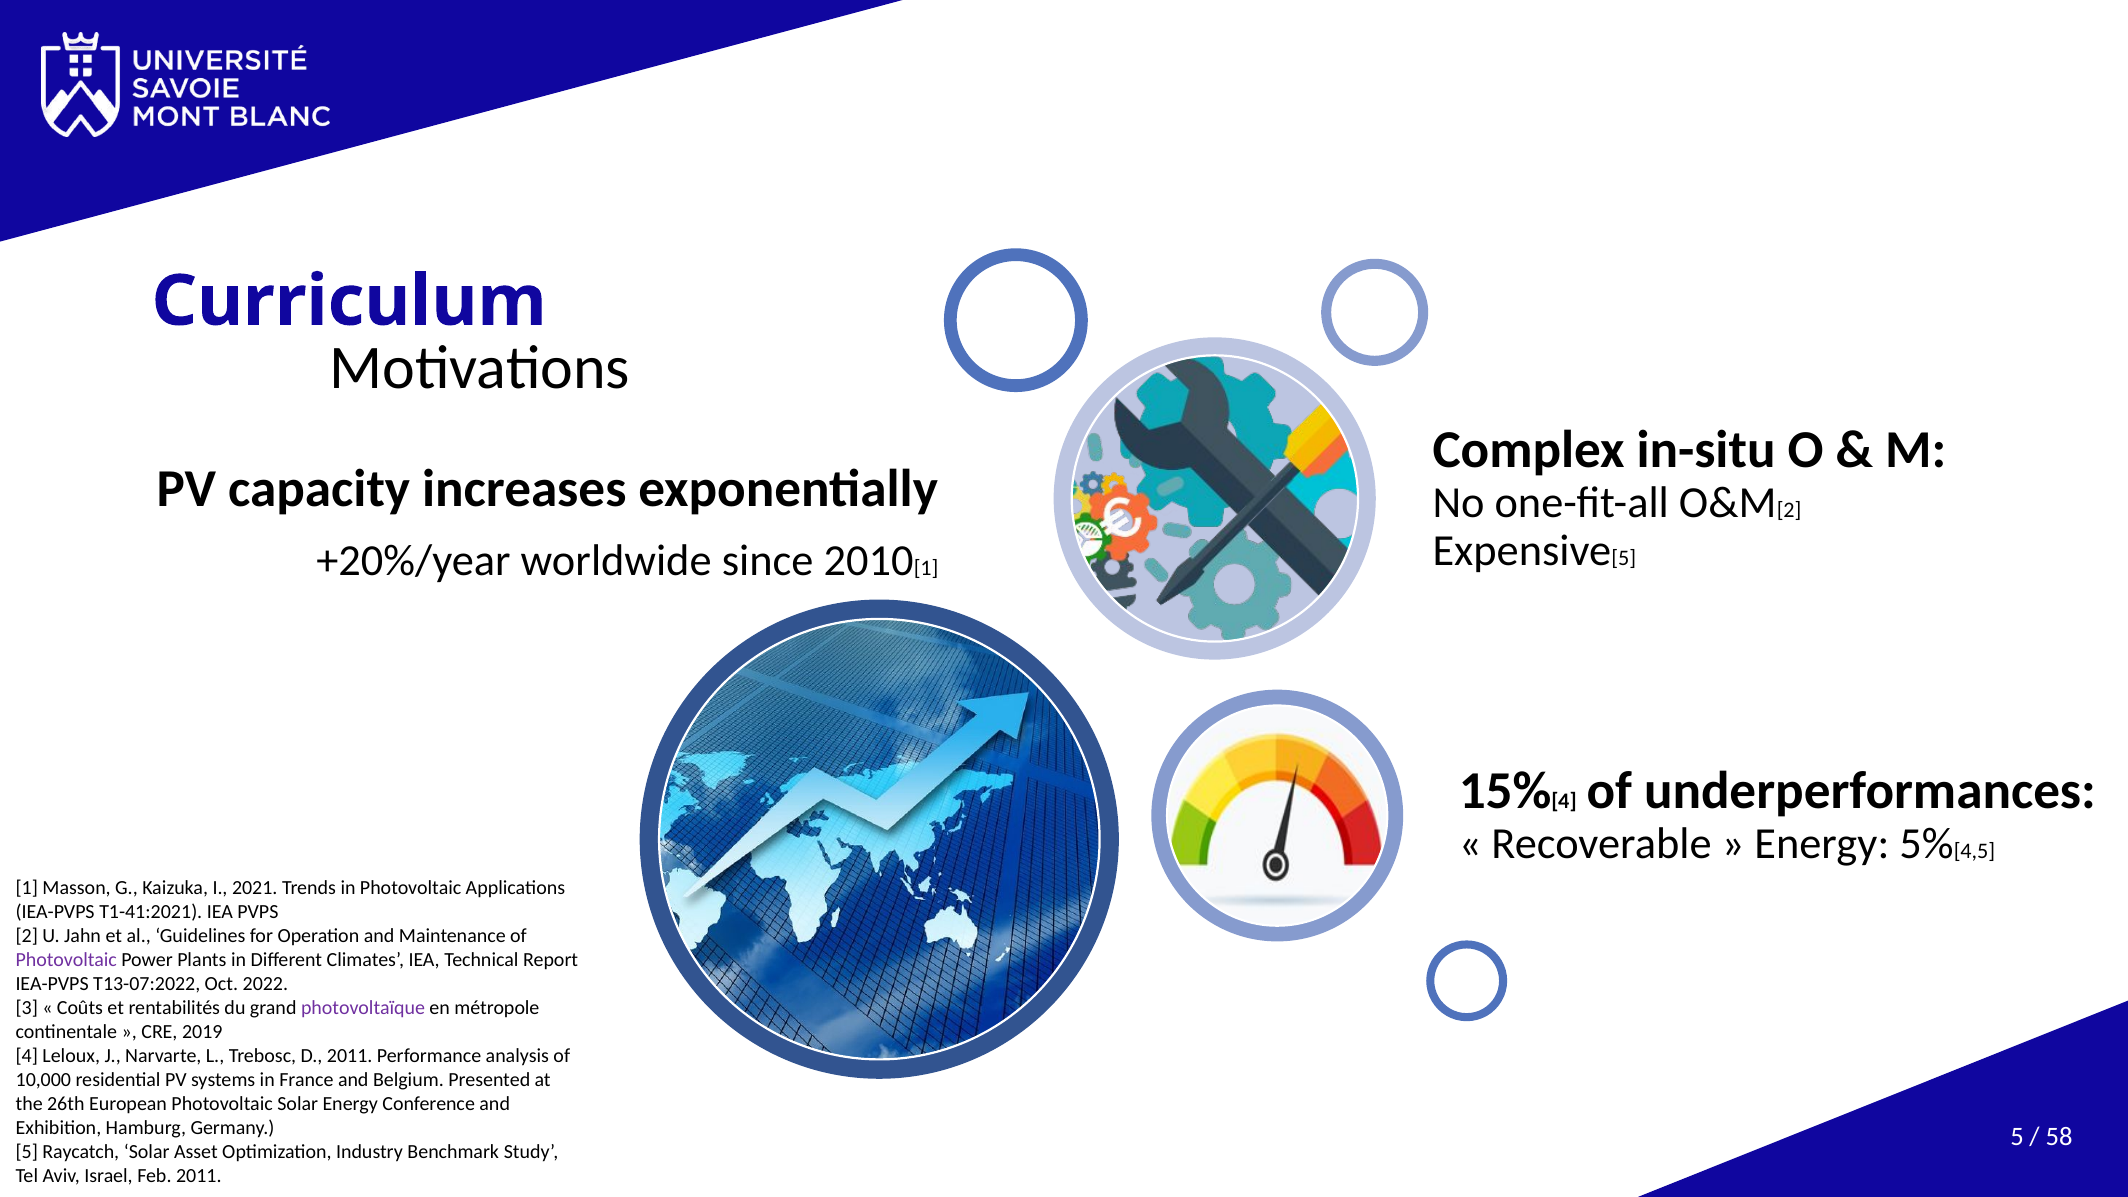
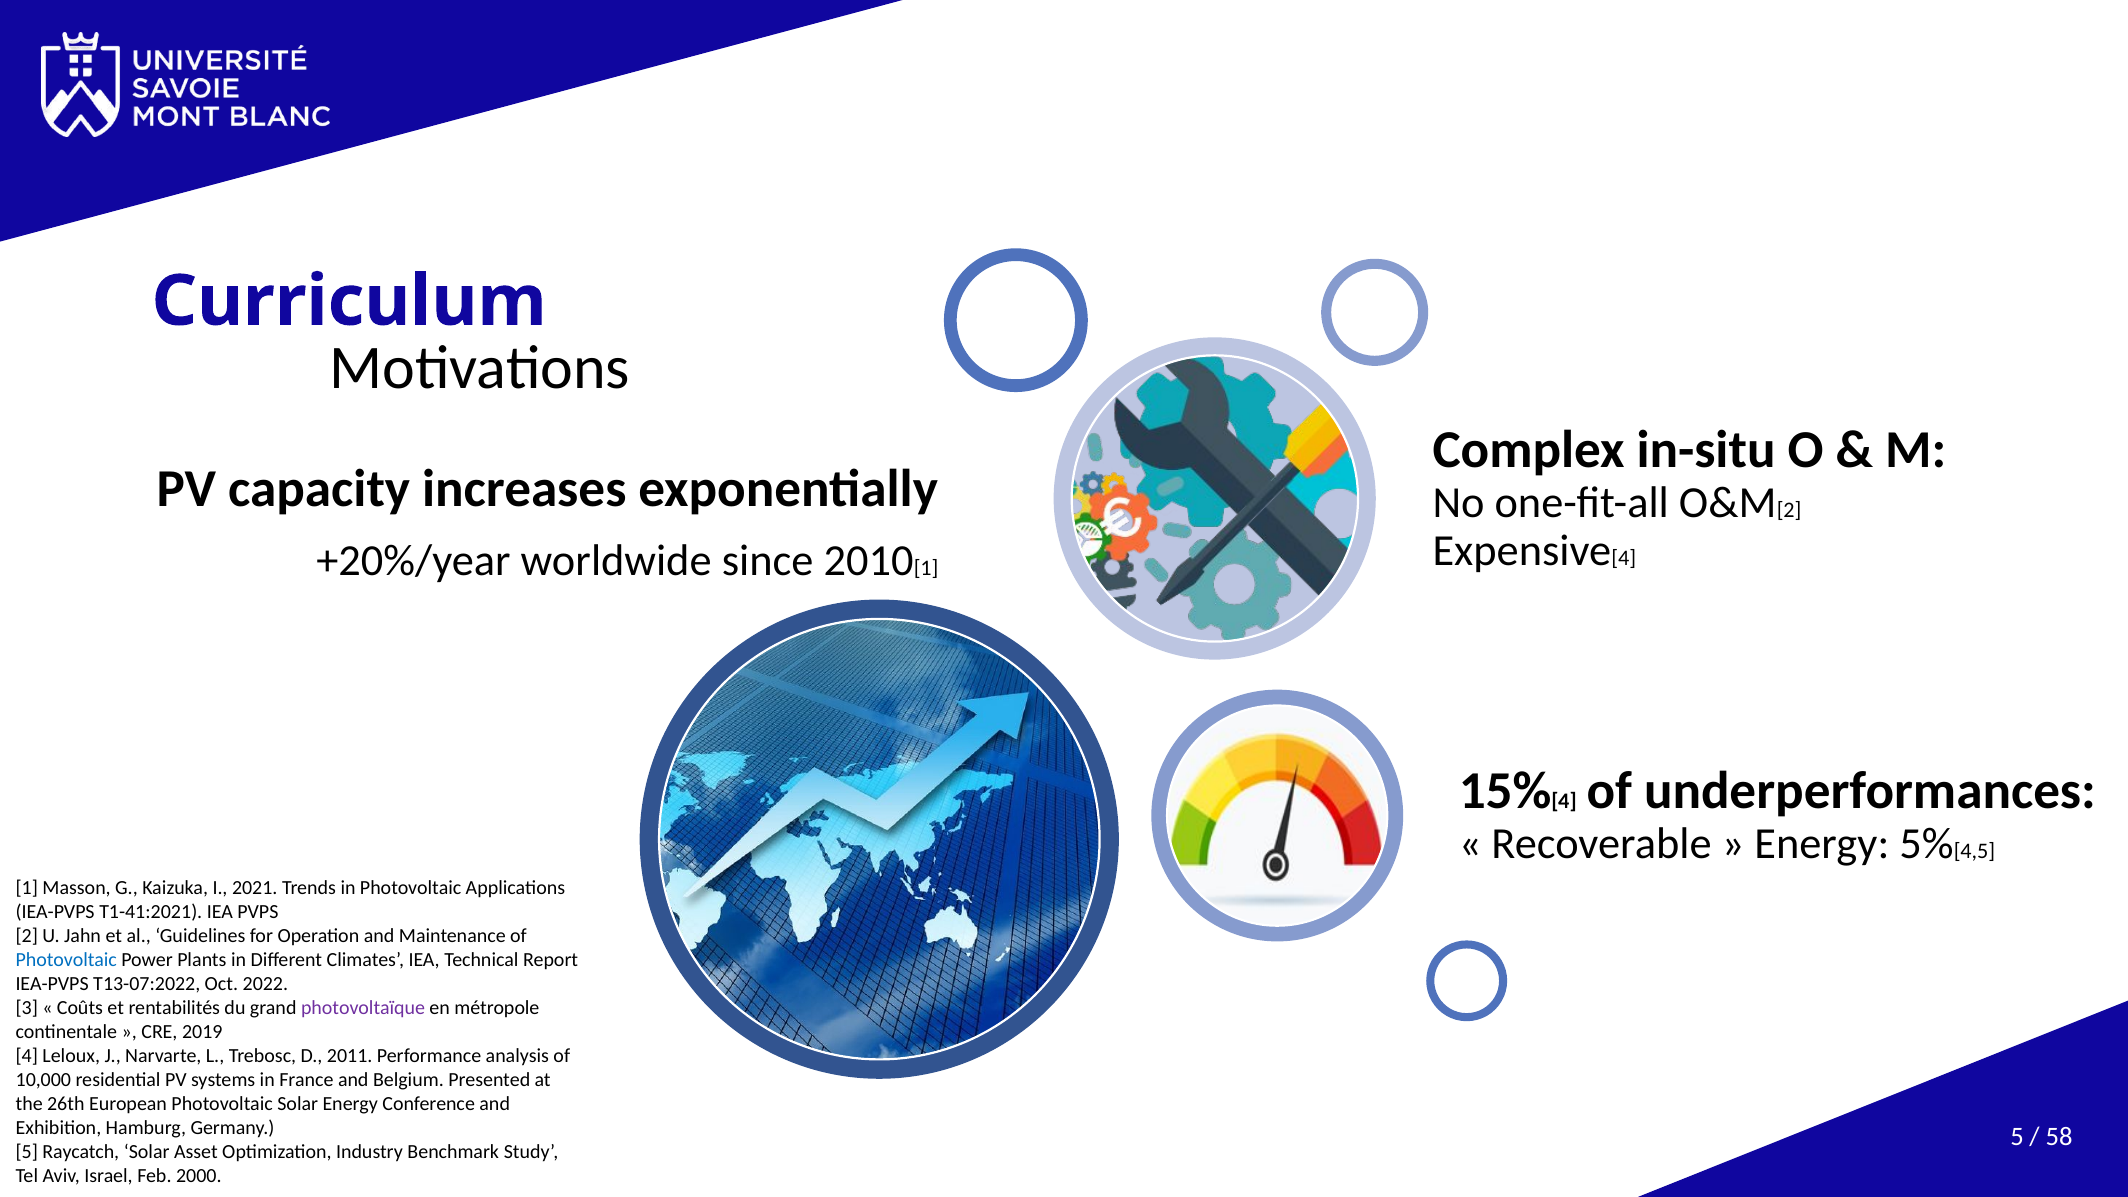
5: 5 -> 4 (1624, 558)
Photovoltaic colour: purple -> blue (66, 960)
Feb 2011: 2011 -> 2000 (199, 1176)
